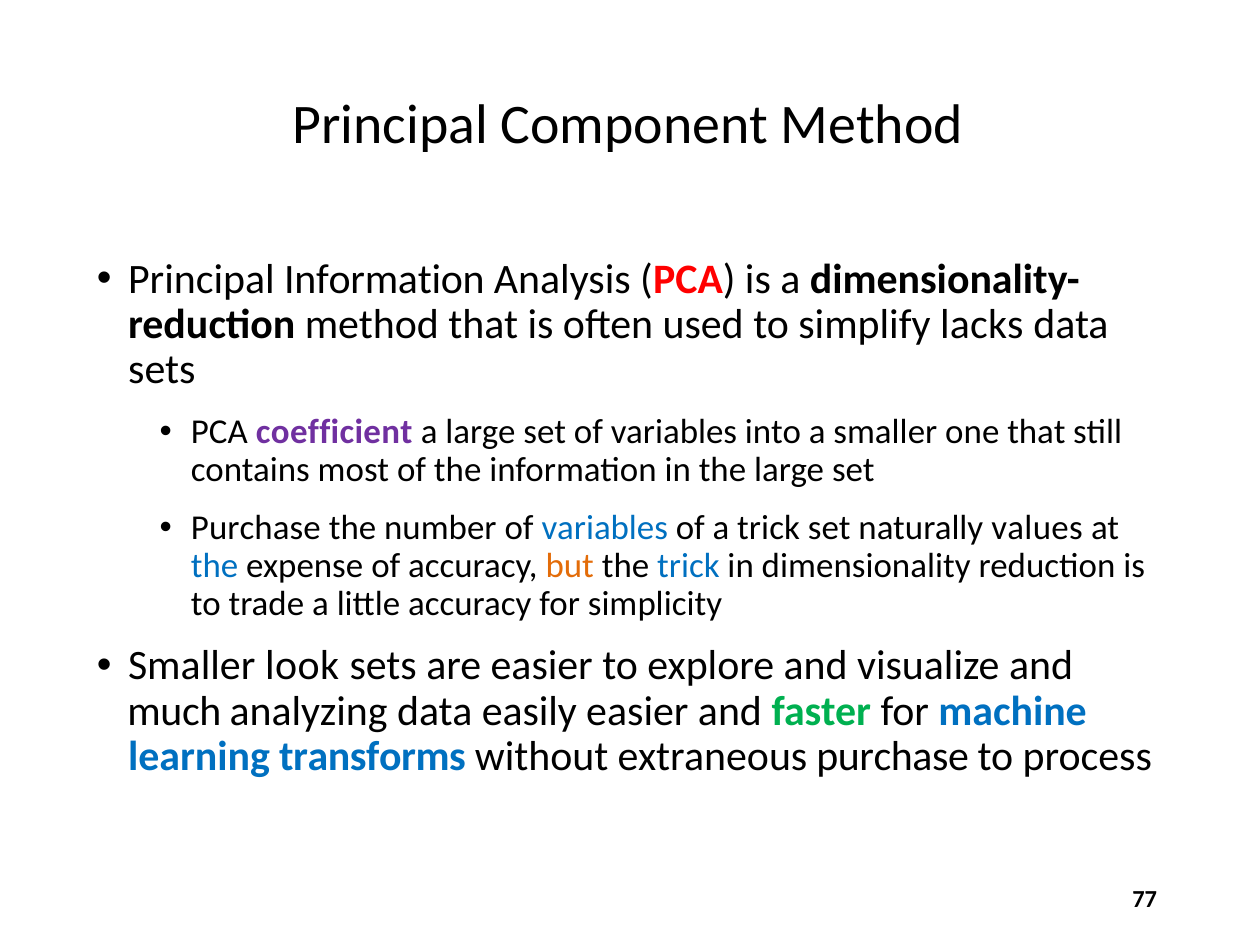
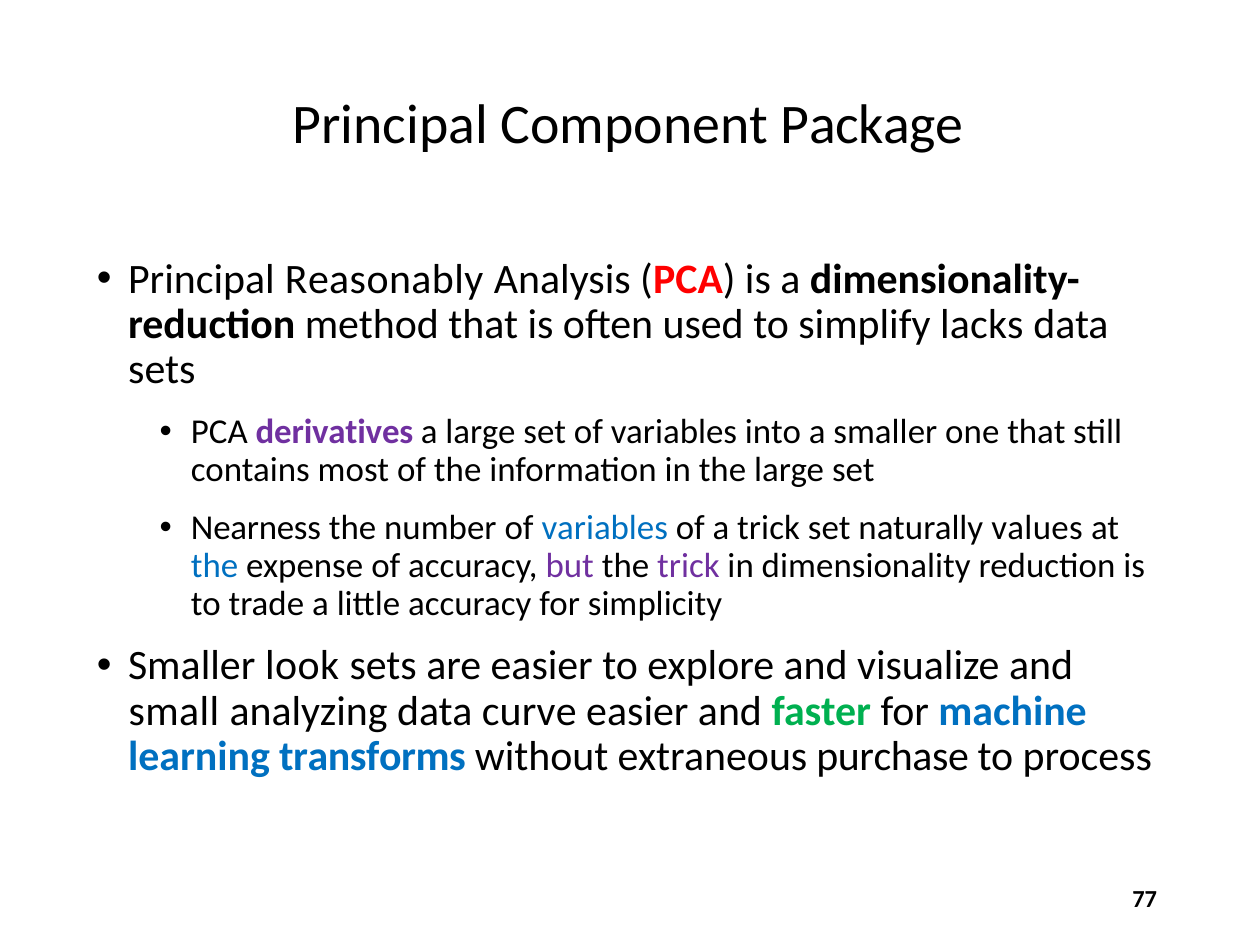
Component Method: Method -> Package (872, 126)
Principal Information: Information -> Reasonably (384, 279)
coefficient: coefficient -> derivatives (334, 432)
Purchase: Purchase -> Nearness (256, 528)
but colour: orange -> purple (570, 566)
trick colour: blue -> purple (688, 566)
much: much -> small (174, 711)
easily: easily -> curve (529, 711)
